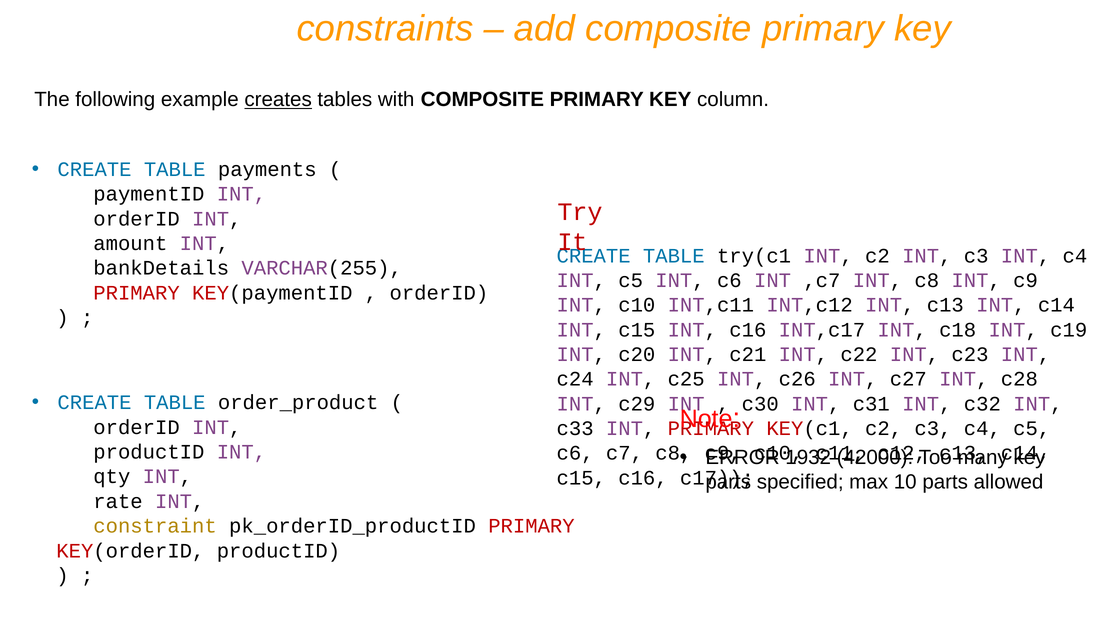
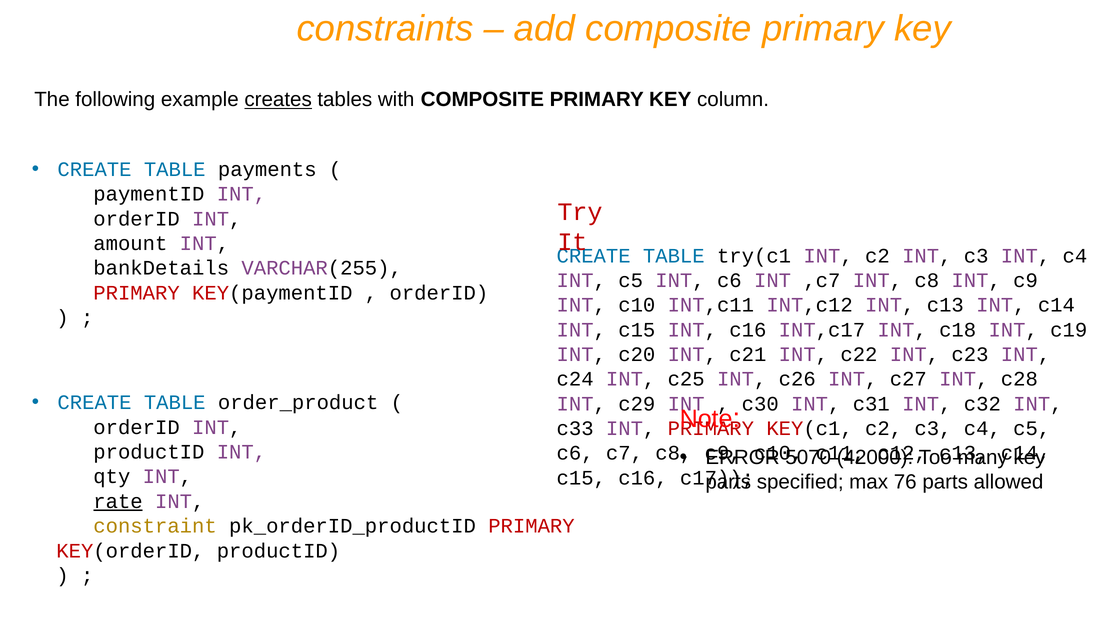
1932: 1932 -> 5070 (808, 457)
10: 10 -> 76 (905, 482)
rate underline: none -> present (118, 501)
